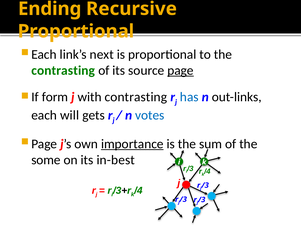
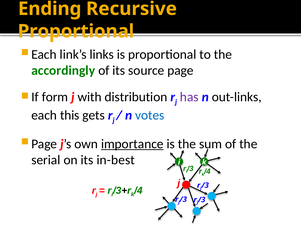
next: next -> links (102, 55)
contrasting: contrasting -> accordingly (63, 71)
page underline: present -> none (180, 71)
with contrasting: contrasting -> distribution (136, 97)
has colour: blue -> purple (189, 97)
will: will -> this (70, 116)
some: some -> serial (46, 160)
